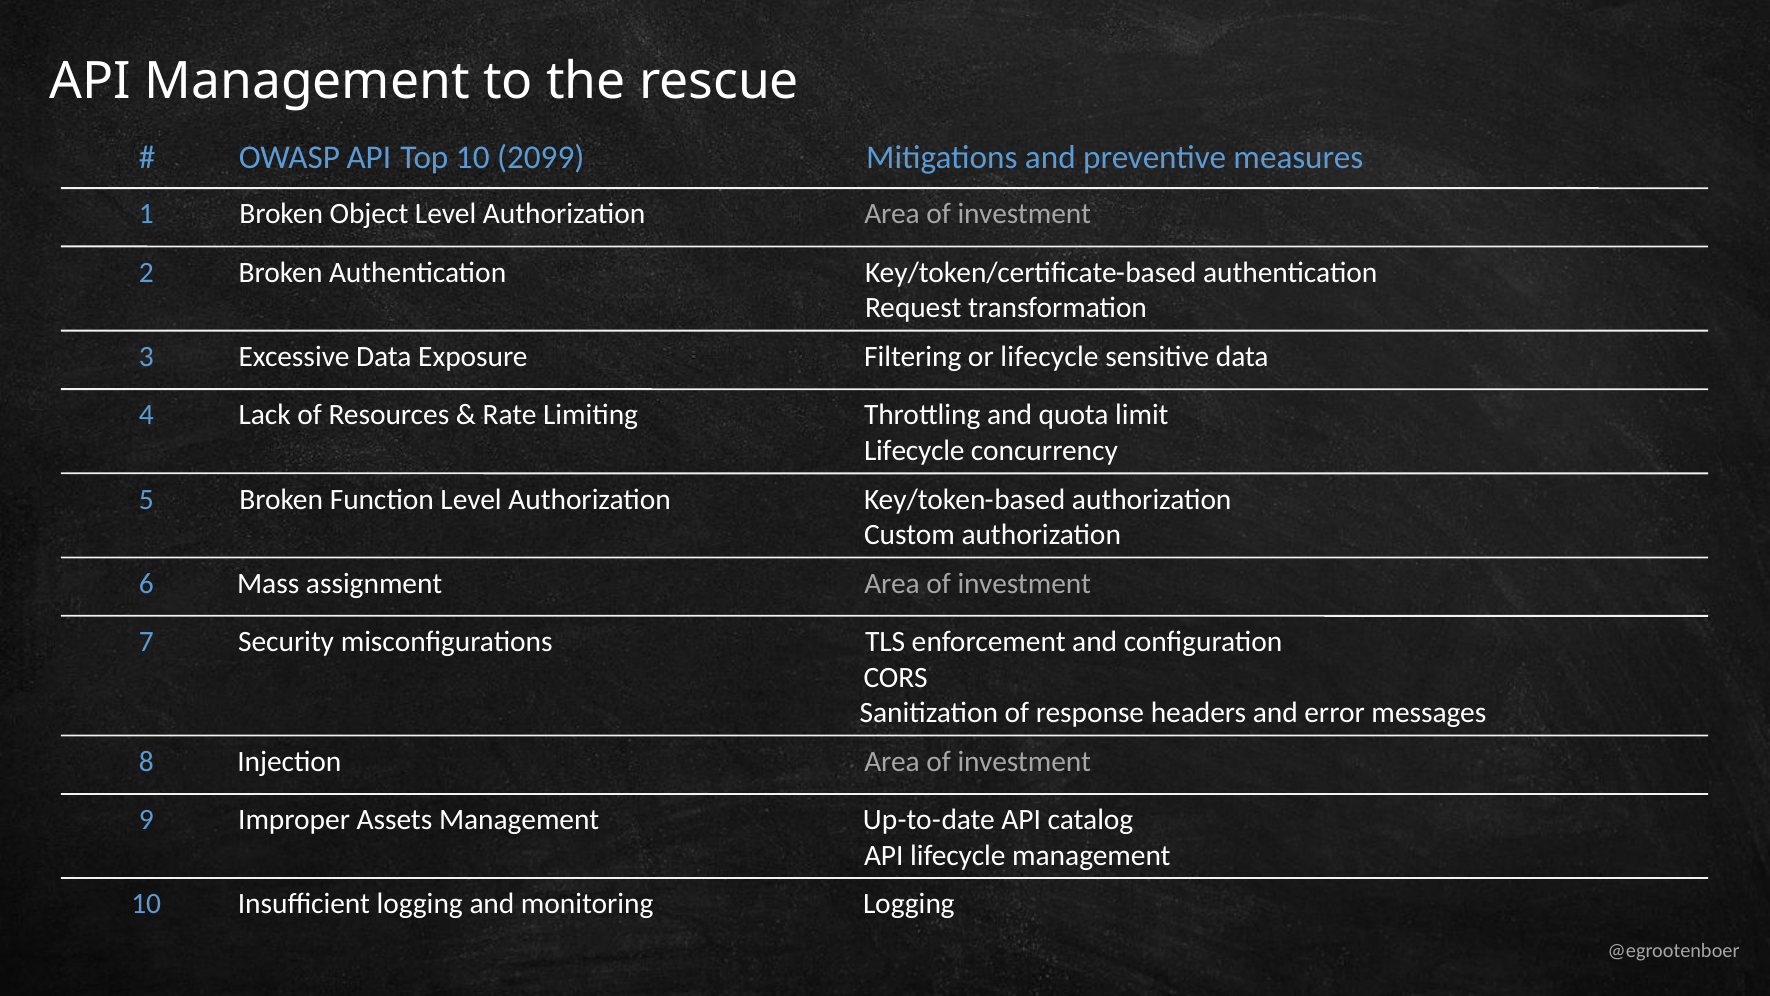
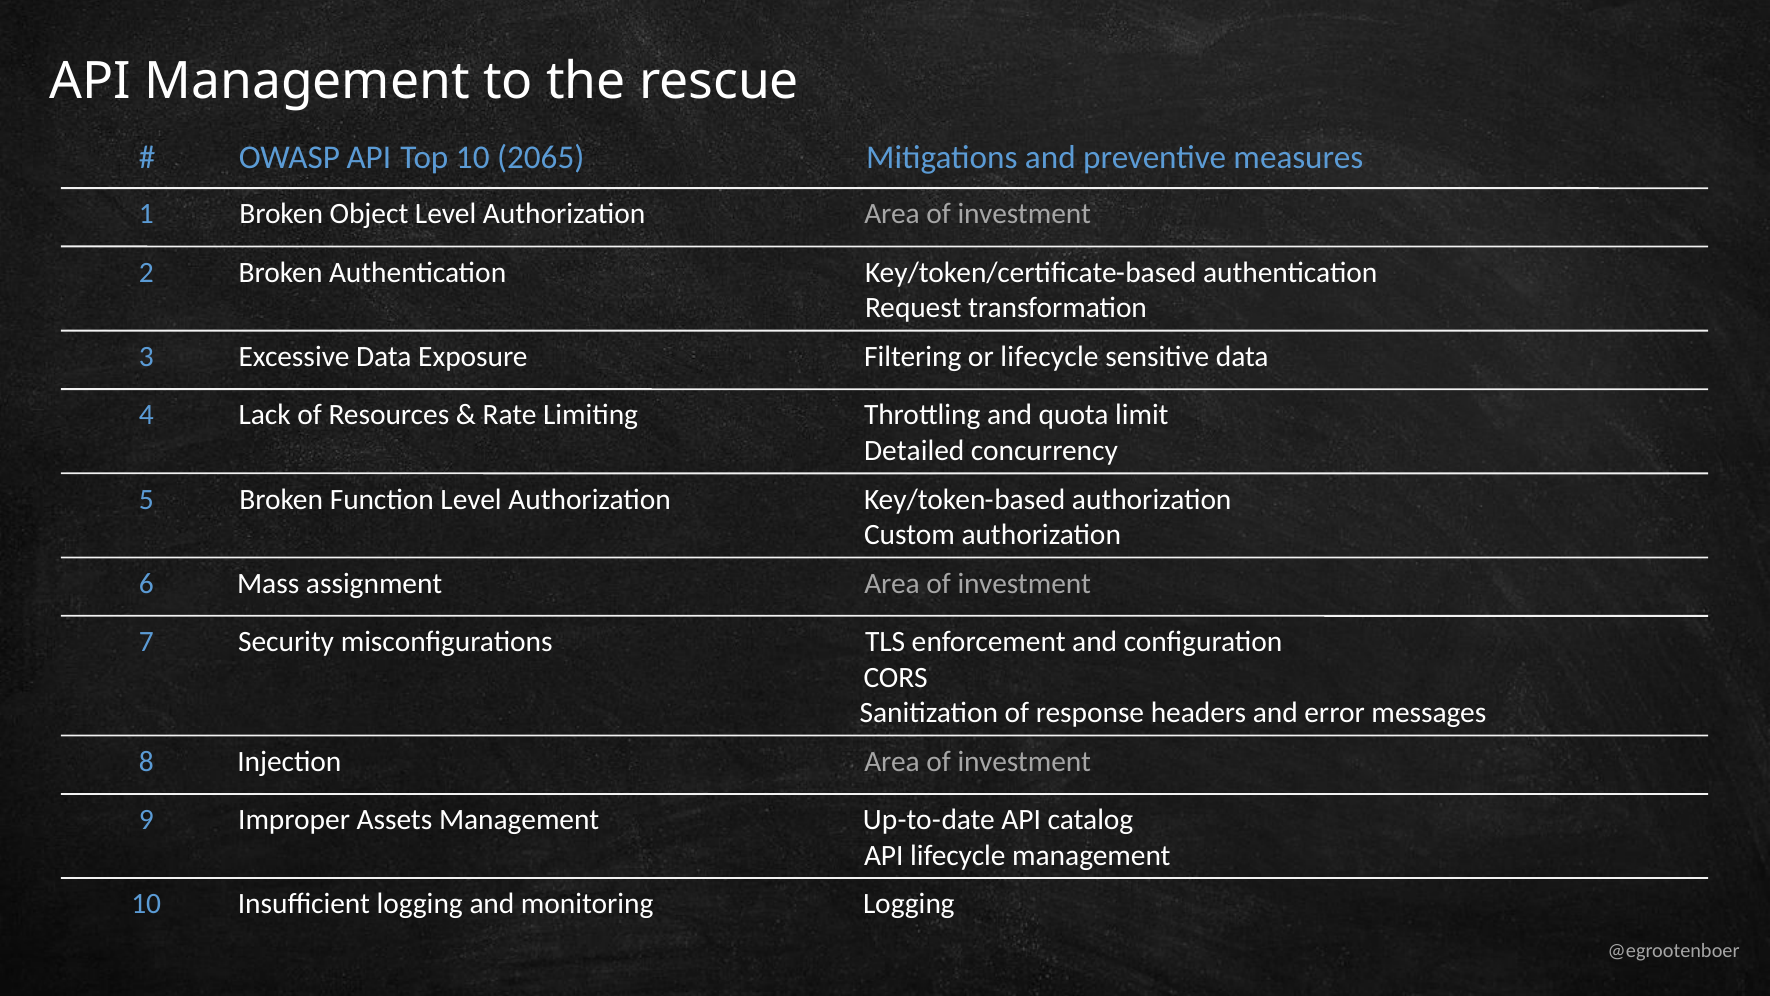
2099: 2099 -> 2065 (541, 157)
Lifecycle: Lifecycle -> Detailed (914, 451)
